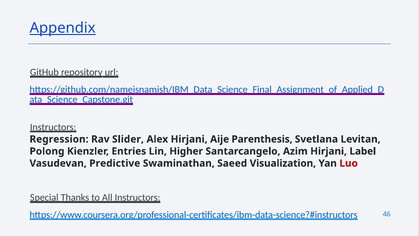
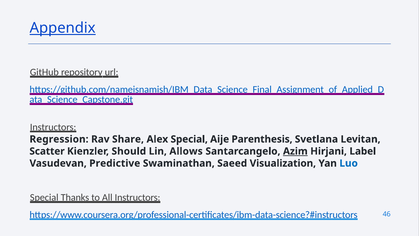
Slider: Slider -> Share (128, 139)
Alex Hirjani: Hirjani -> Special (189, 139)
Polong: Polong -> Scatter (47, 151)
Entries: Entries -> Should (129, 151)
Higher: Higher -> Allows (186, 151)
Azim underline: none -> present (295, 151)
Luo colour: red -> blue (349, 163)
